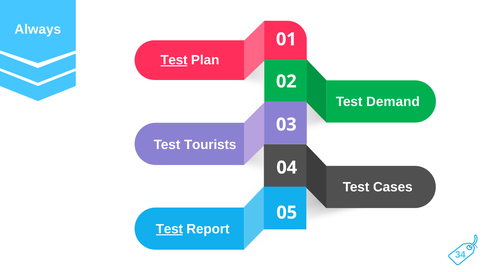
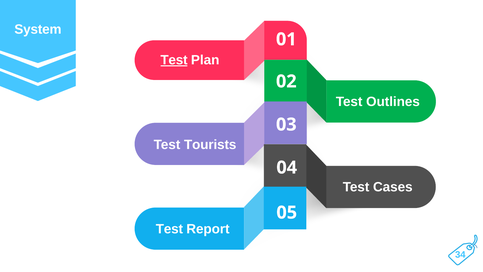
Always: Always -> System (38, 29)
Demand: Demand -> Outlines (393, 102)
Test underline: present -> none (169, 229)
